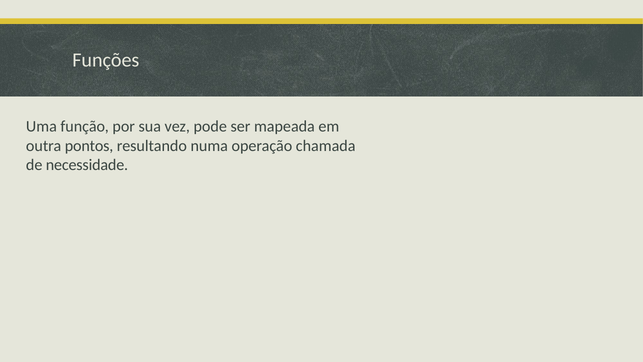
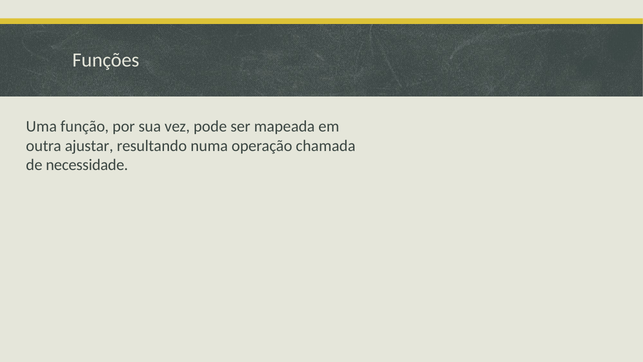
pontos: pontos -> ajustar (89, 146)
